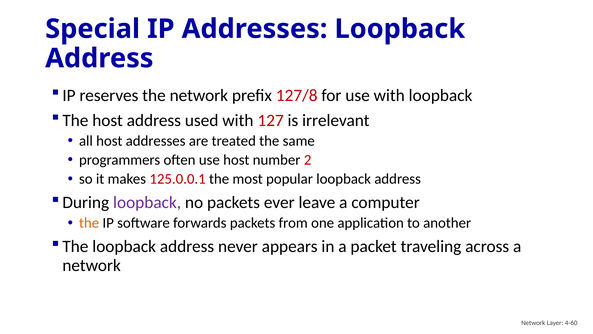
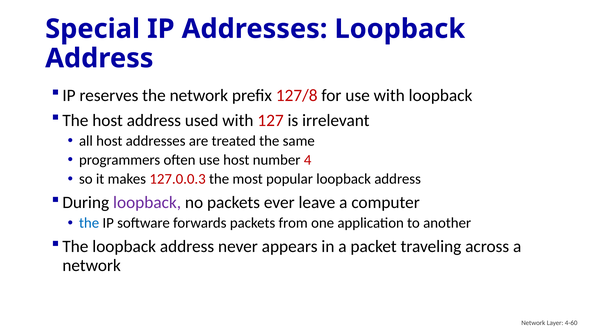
2: 2 -> 4 (308, 160)
125.0.0.1: 125.0.0.1 -> 127.0.0.3 (178, 179)
the colour: orange -> blue (89, 223)
